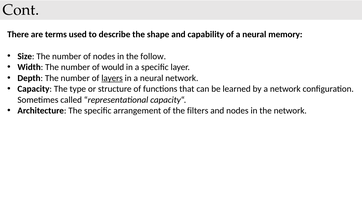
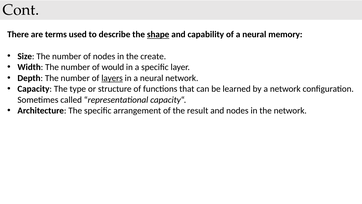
shape underline: none -> present (158, 34)
follow: follow -> create (153, 56)
filters: filters -> result (198, 110)
